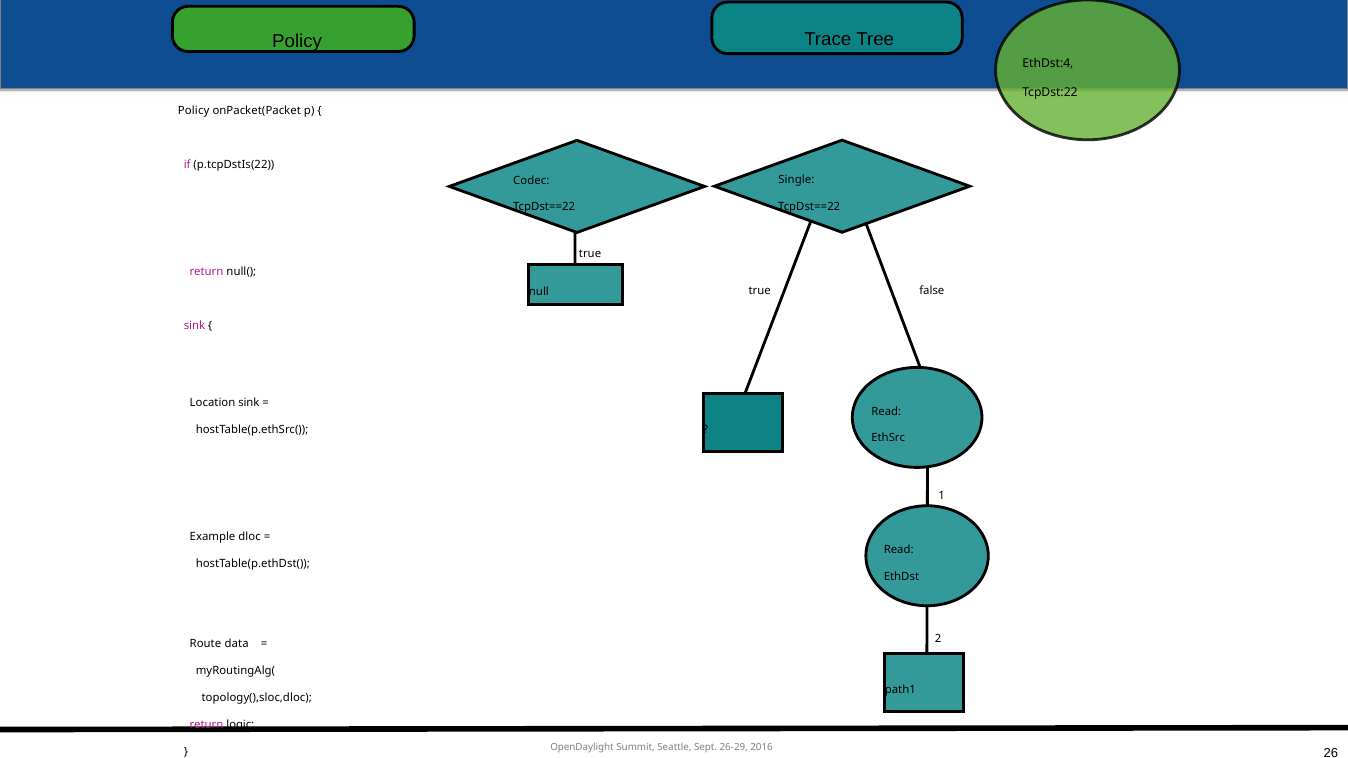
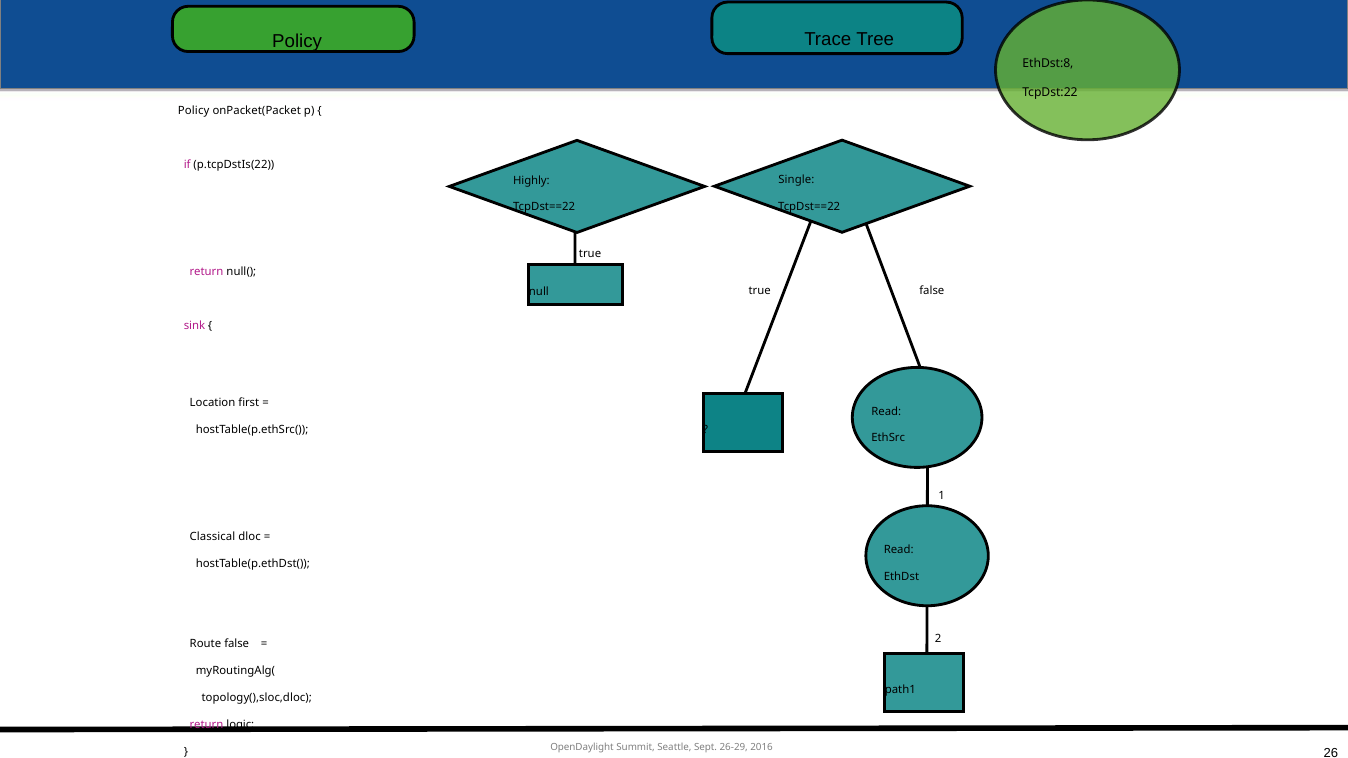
EthDst:4: EthDst:4 -> EthDst:8 (1048, 63)
Codec: Codec -> Highly (531, 180)
Location sink: sink -> first (249, 403)
Example: Example -> Classical (213, 537)
Route data: data -> false (237, 644)
